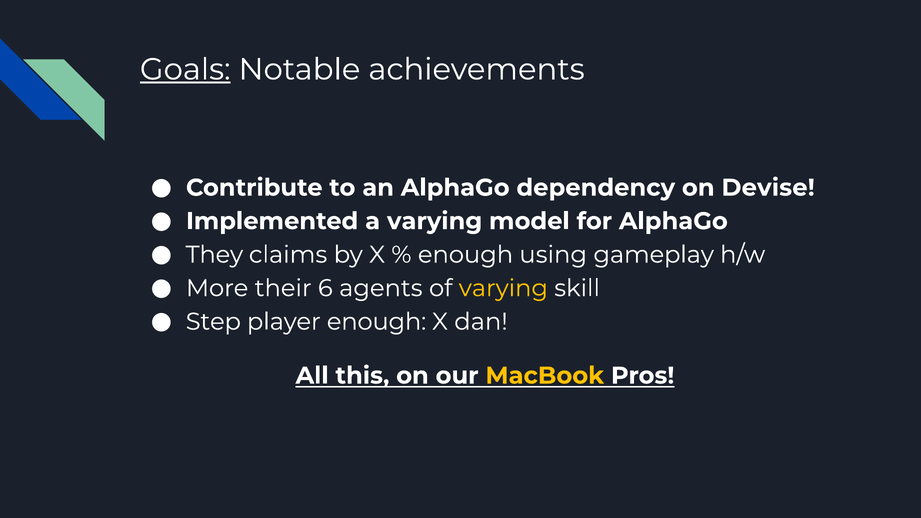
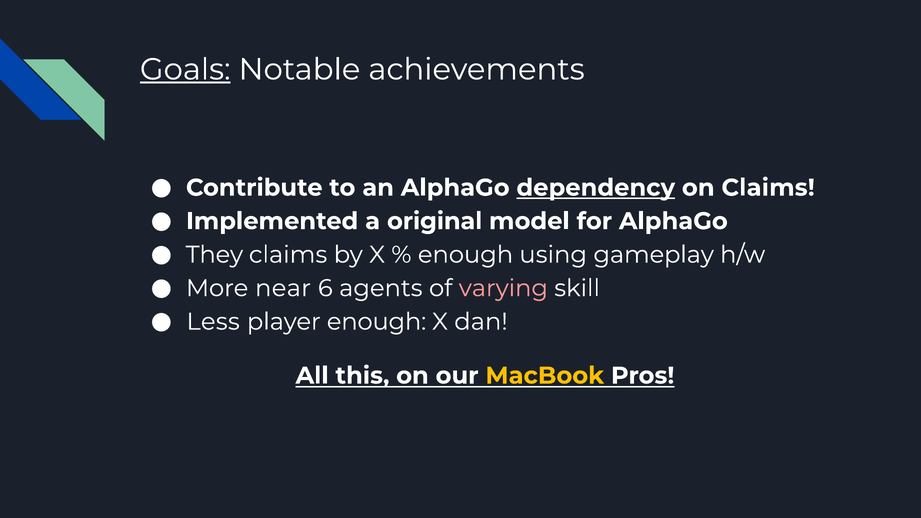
dependency underline: none -> present (596, 188)
on Devise: Devise -> Claims (768, 188)
a varying: varying -> original (435, 221)
their: their -> near (283, 288)
varying colour: yellow -> pink (503, 288)
Step: Step -> Less (213, 322)
